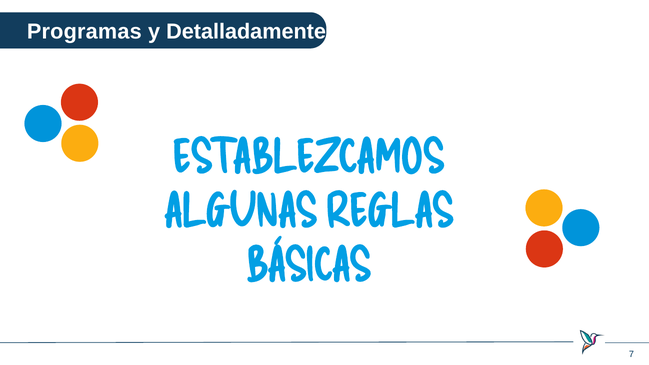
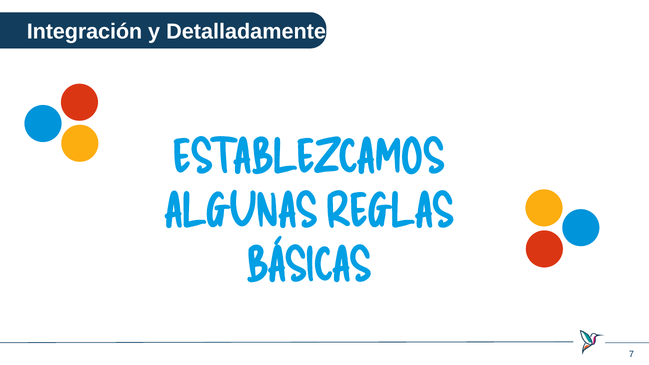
Programas: Programas -> Integración (85, 32)
